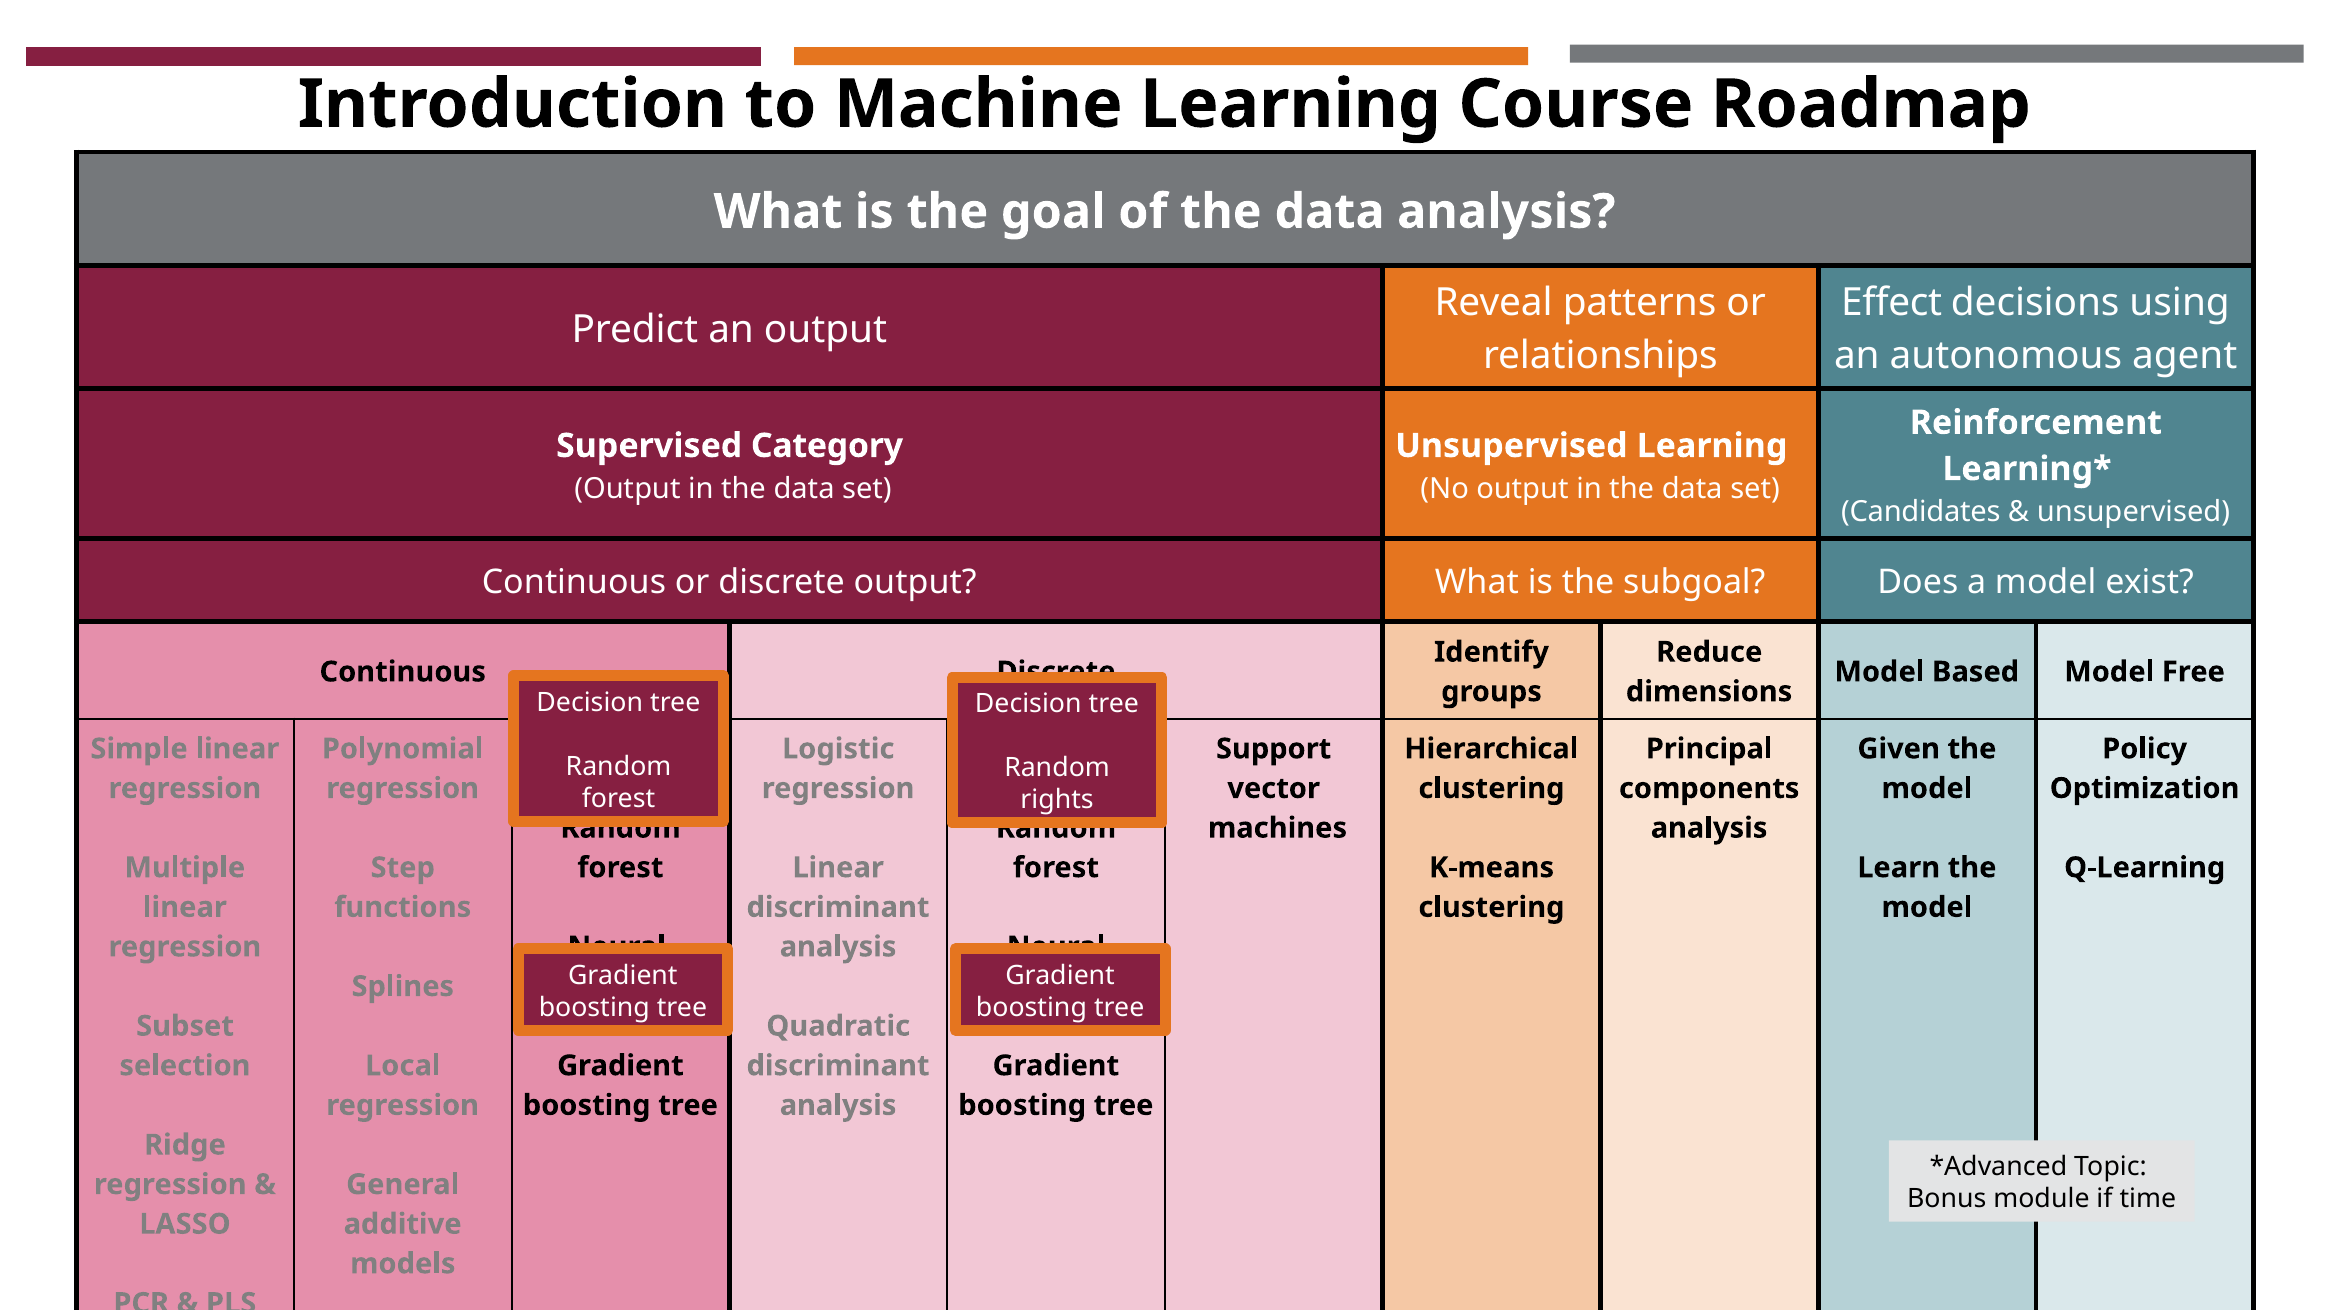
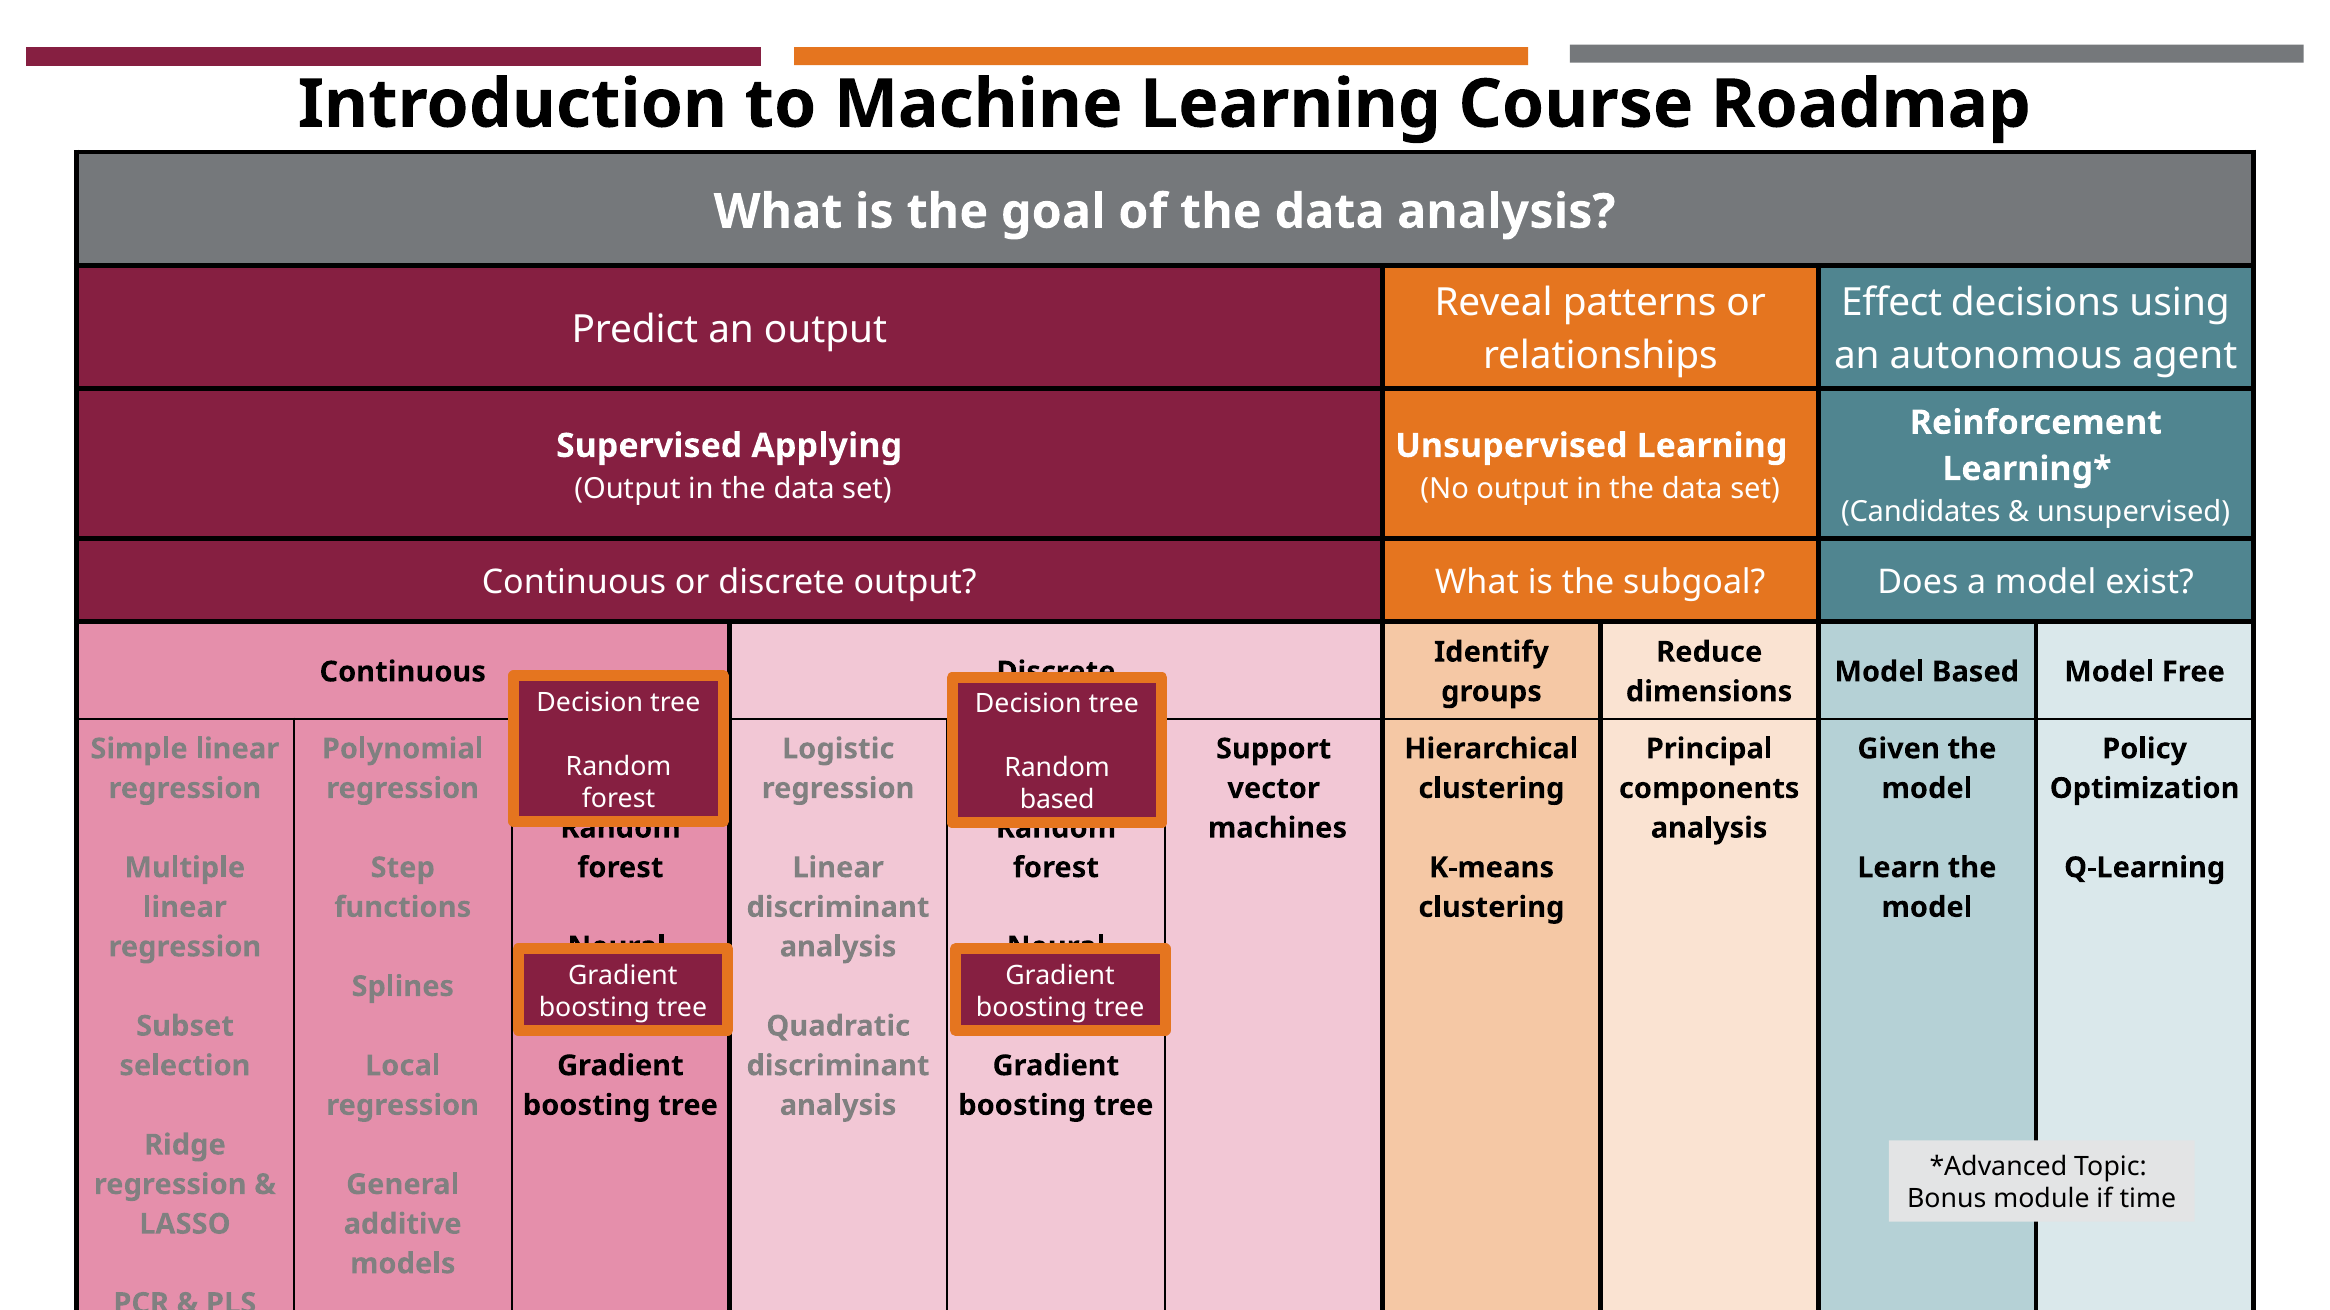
Category: Category -> Applying (827, 446)
rights: rights -> based (1057, 800)
